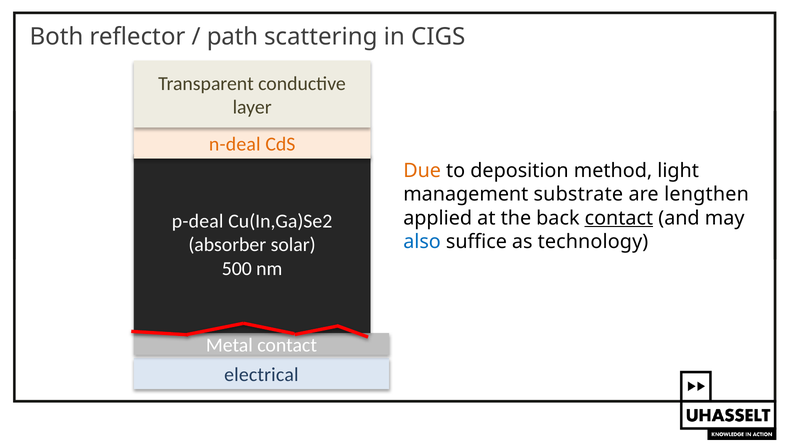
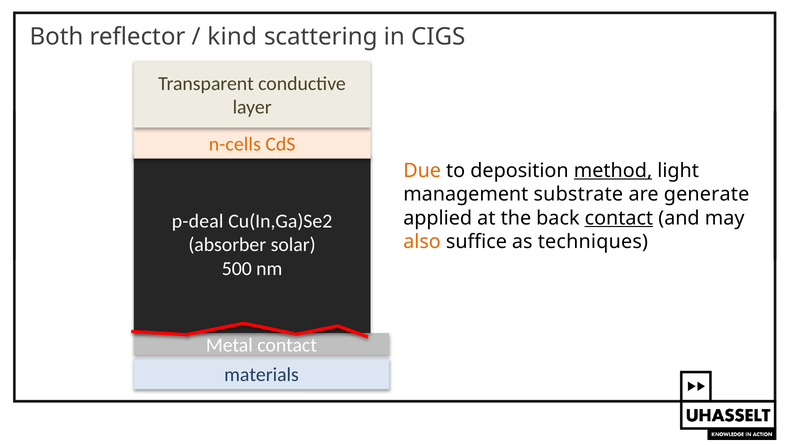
path: path -> kind (232, 37)
n-deal: n-deal -> n-cells (235, 144)
method underline: none -> present (613, 171)
lengthen: lengthen -> generate (707, 194)
also colour: blue -> orange (422, 242)
technology: technology -> techniques (593, 242)
electrical: electrical -> materials (262, 375)
